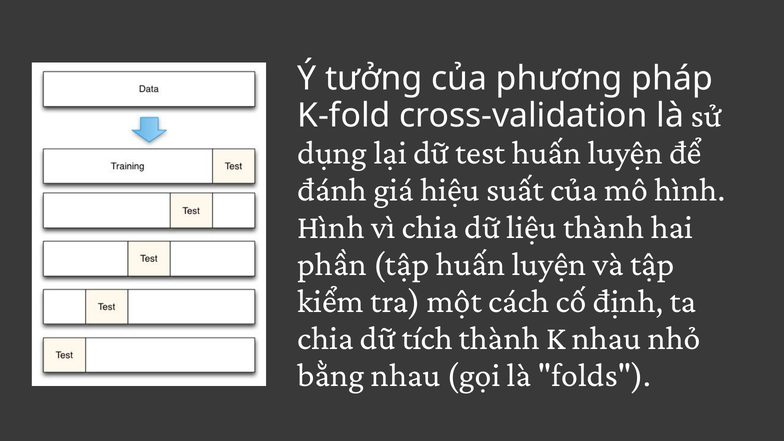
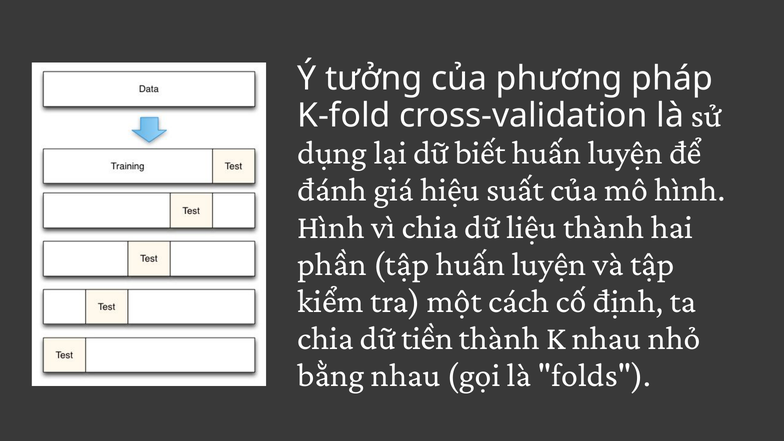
test: test -> biết (480, 153)
tích: tích -> tiền (427, 338)
